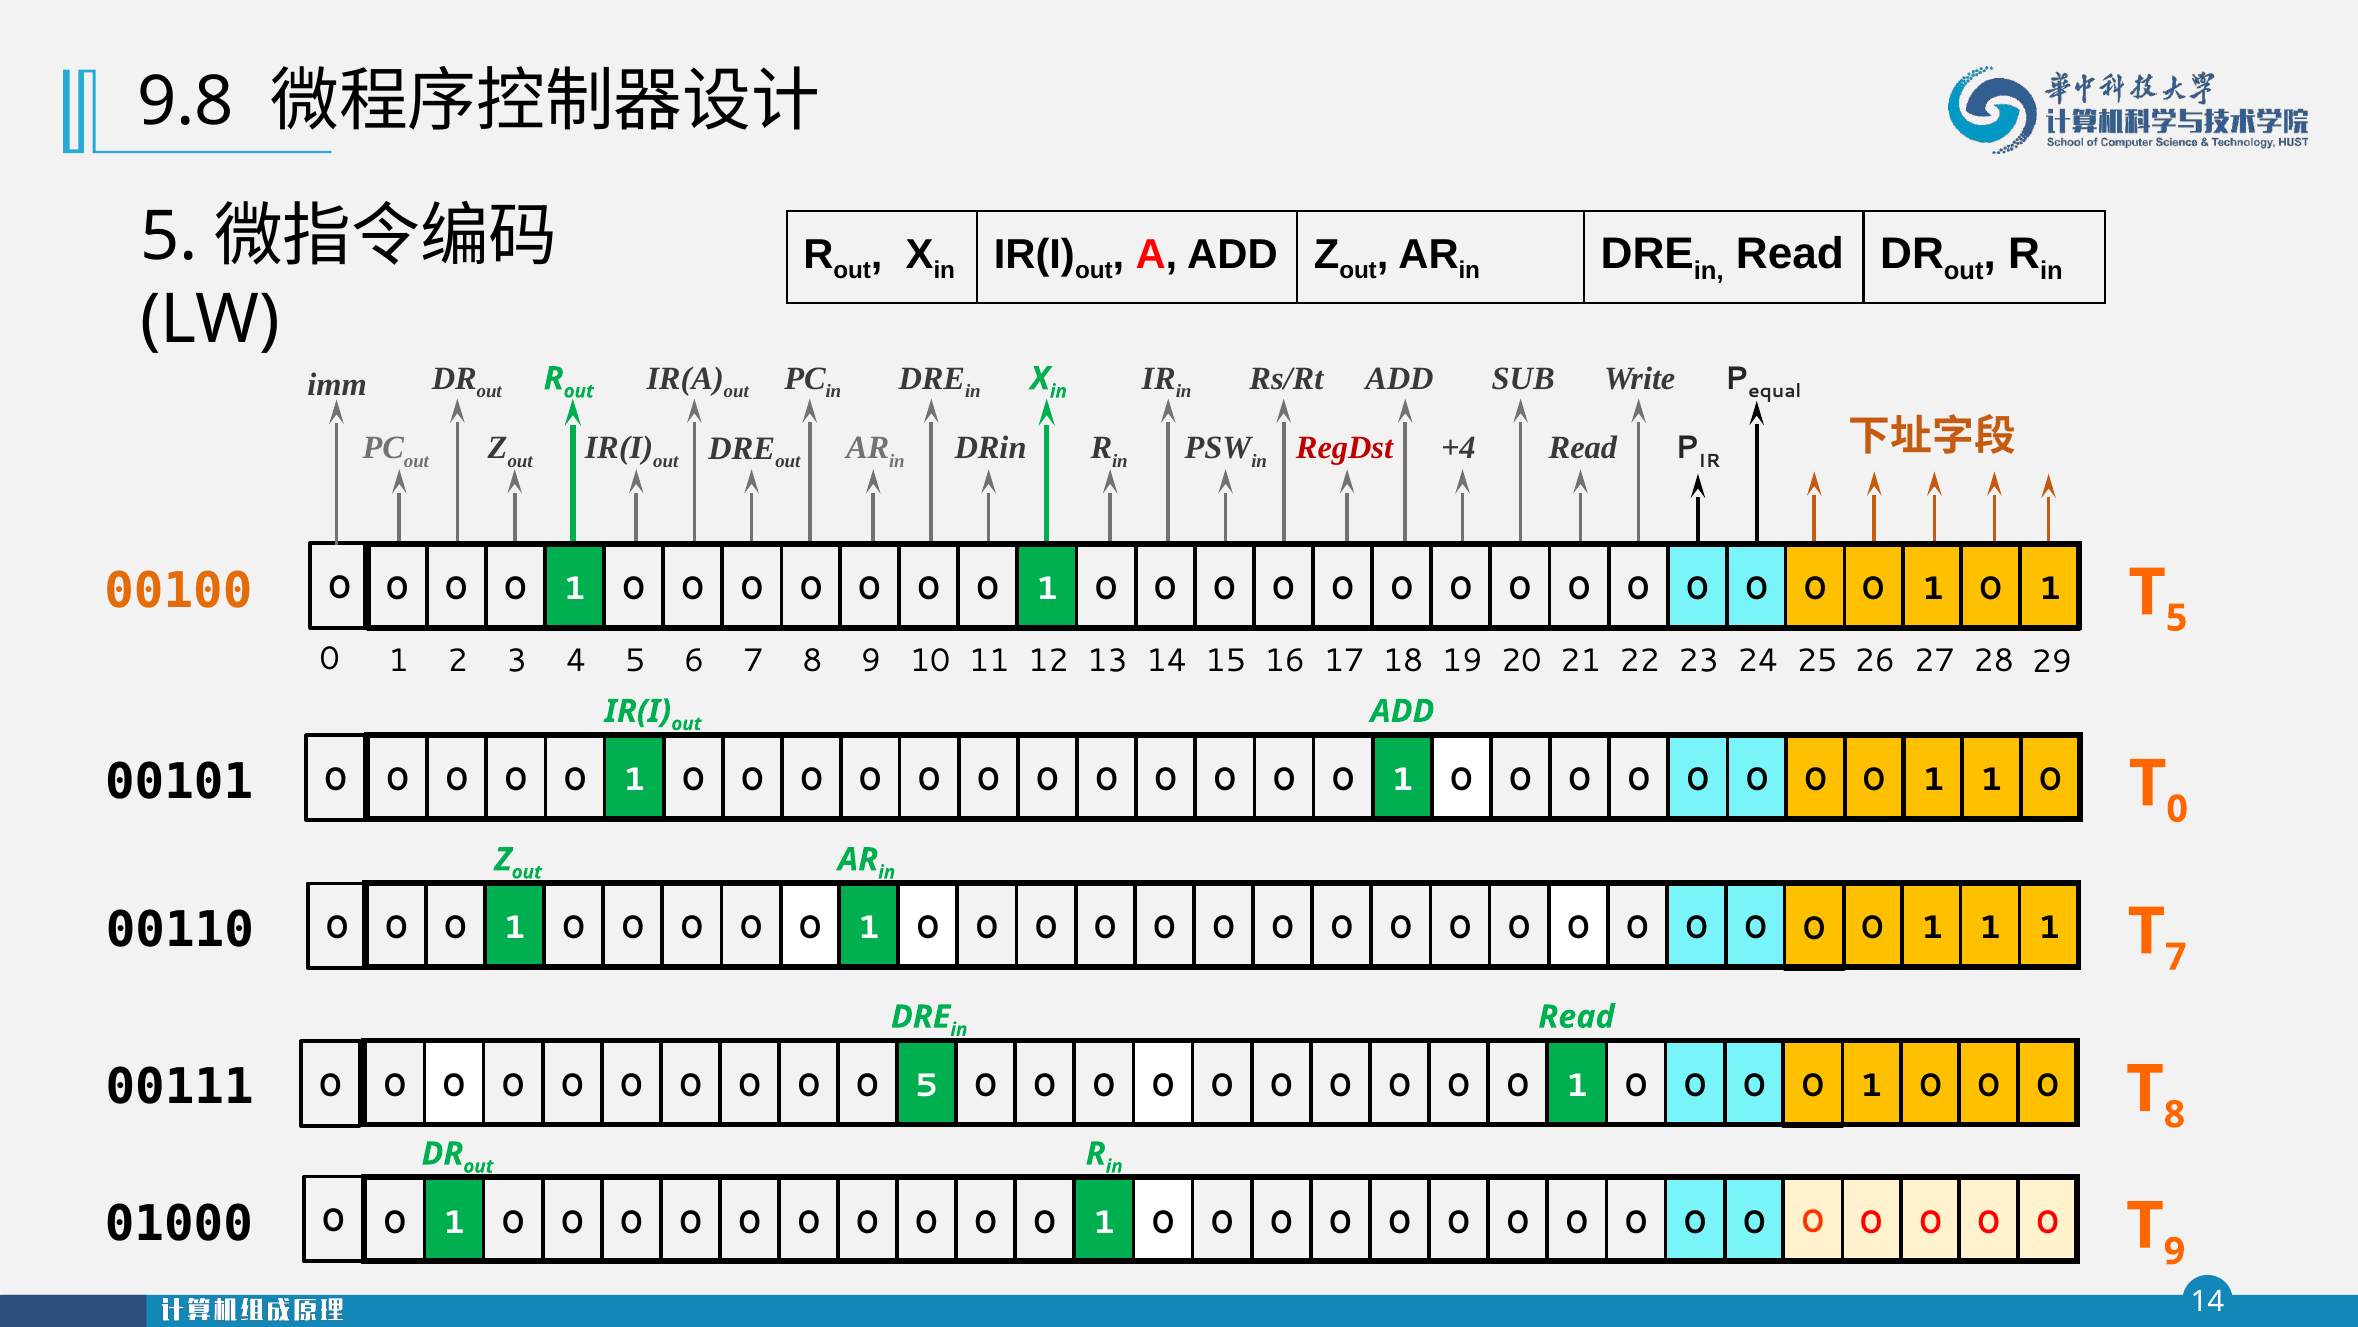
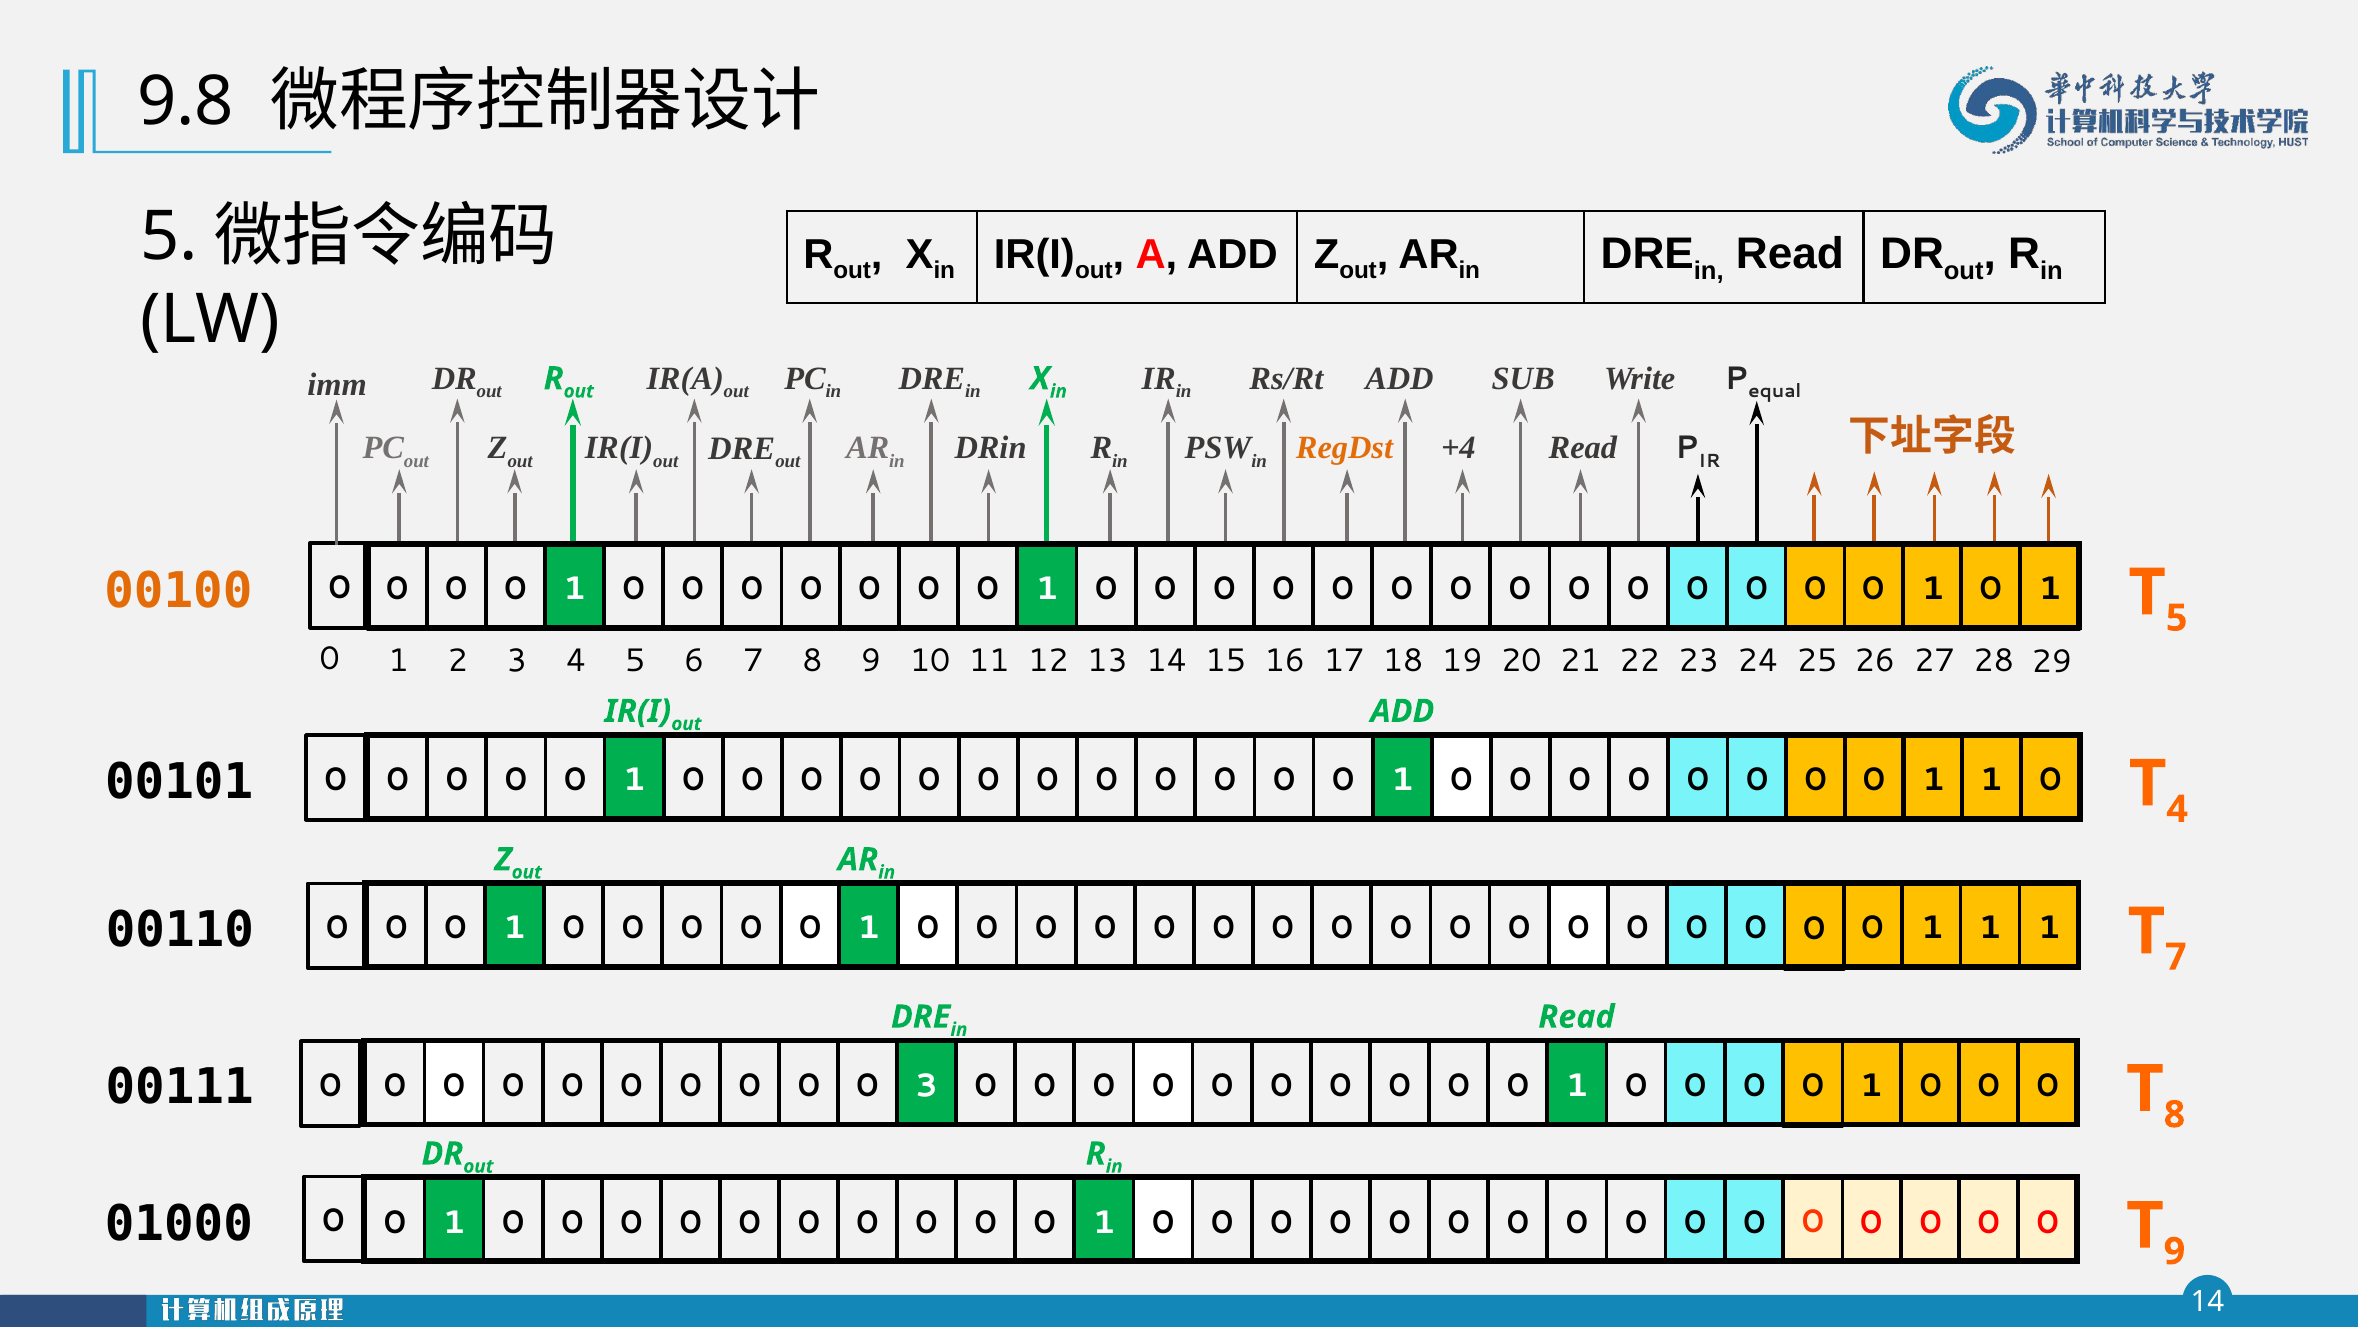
RegDst colour: red -> orange (1345, 448)
0: 0 -> 4 (2177, 809)
0 5: 5 -> 3 (927, 1085)
